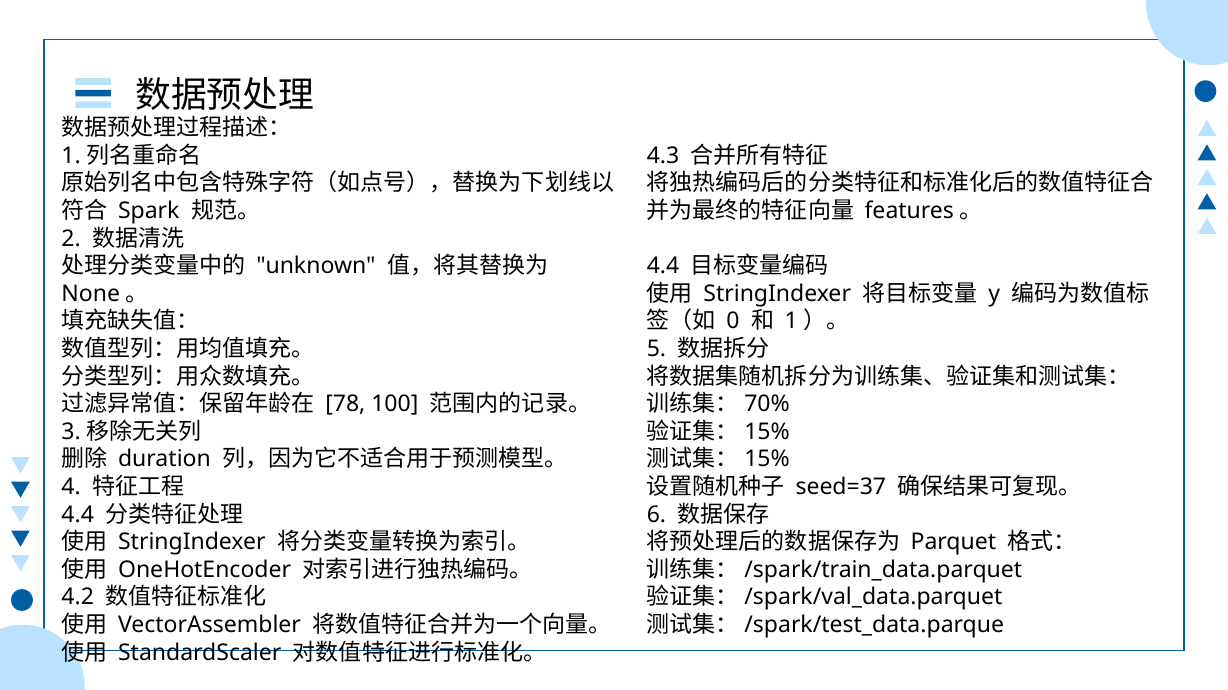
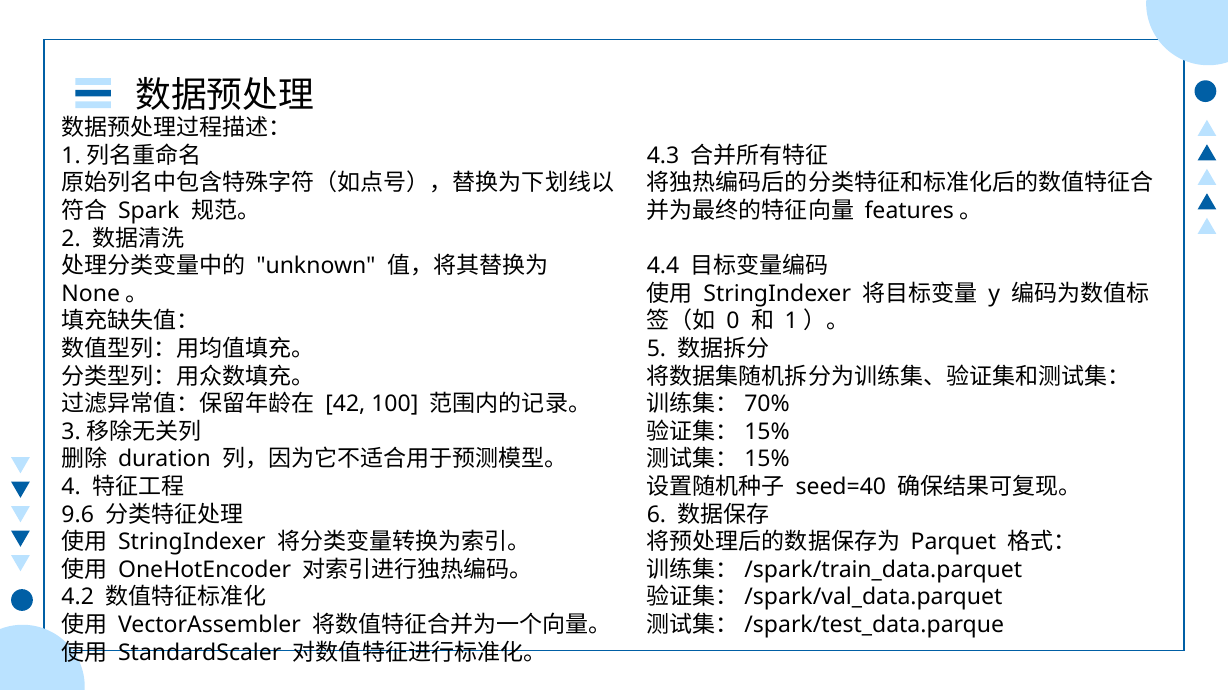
78: 78 -> 42 (345, 405)
seed=37: seed=37 -> seed=40 (841, 487)
4.4: 4.4 -> 9.6 (78, 515)
